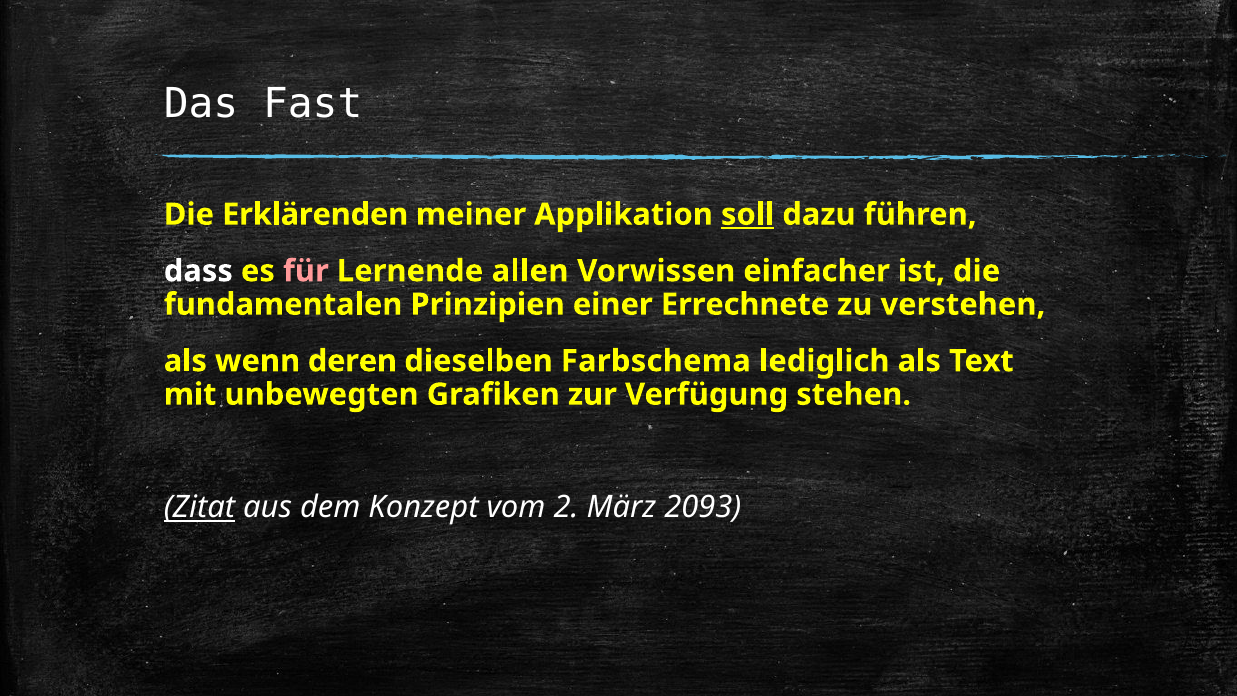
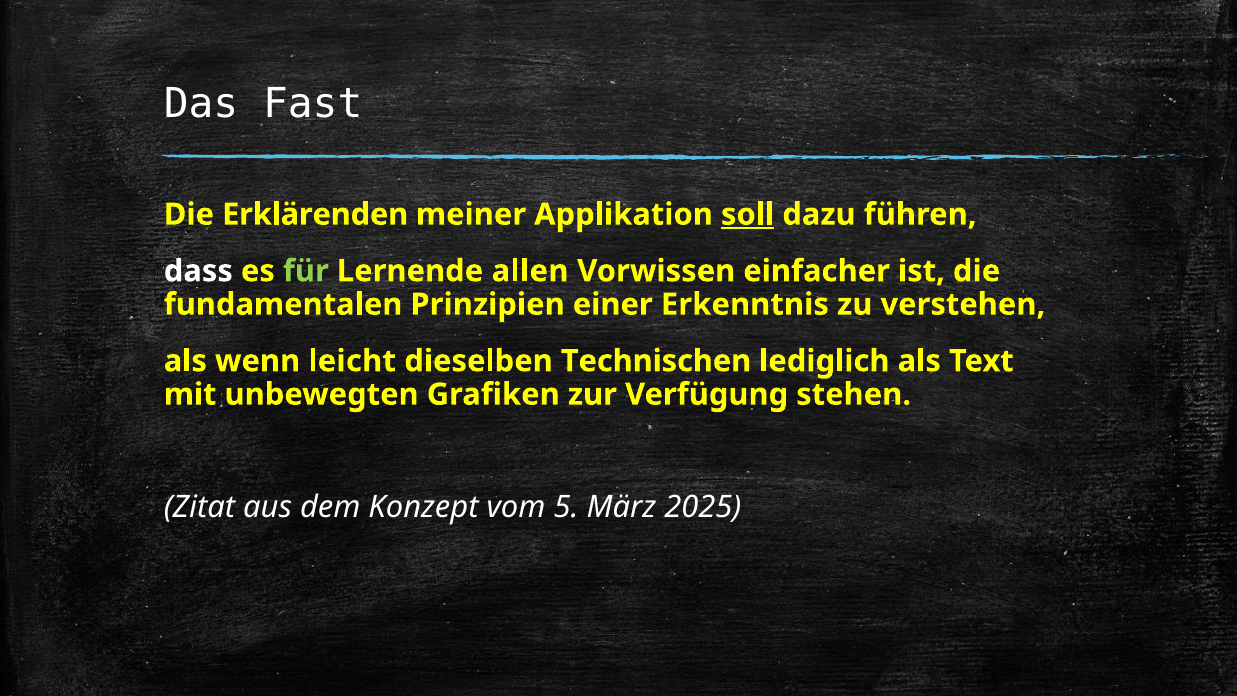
für colour: pink -> light green (306, 271)
Errechnete: Errechnete -> Erkenntnis (745, 304)
deren: deren -> leicht (352, 361)
Farbschema: Farbschema -> Technischen (656, 361)
Zitat underline: present -> none (199, 508)
2: 2 -> 5 (566, 508)
2093: 2093 -> 2025 (703, 508)
